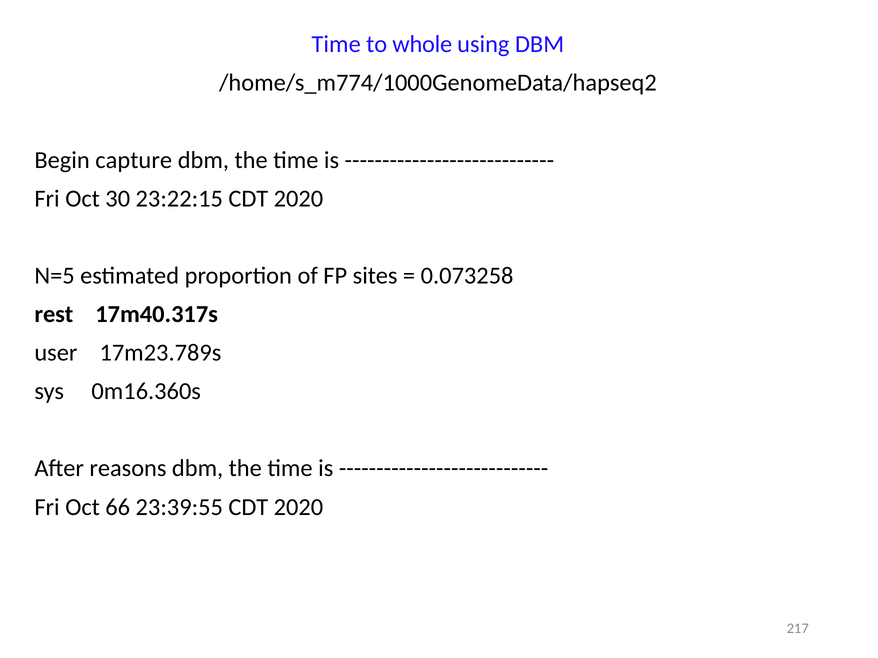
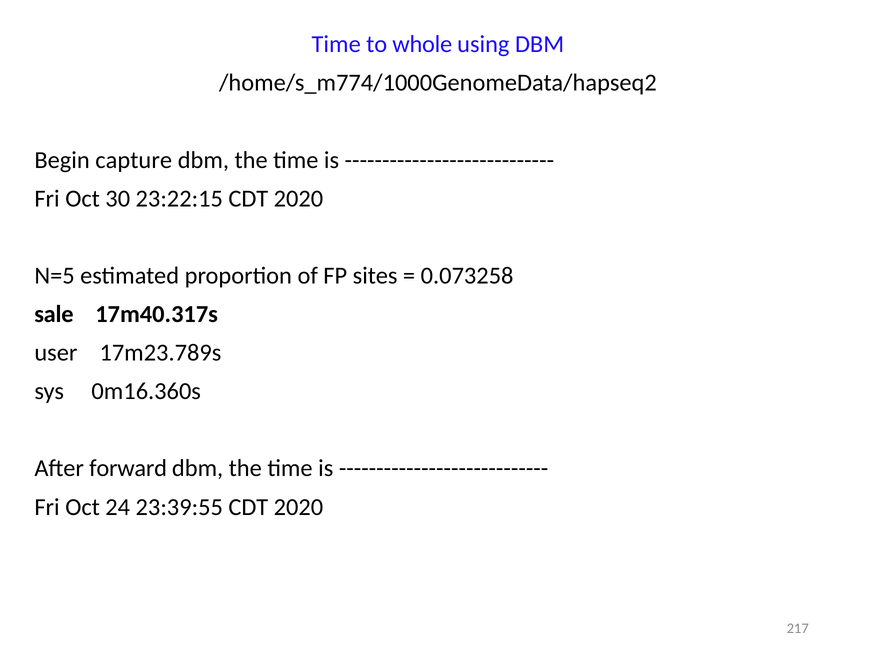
rest: rest -> sale (54, 314)
reasons: reasons -> forward (128, 469)
66: 66 -> 24 (118, 507)
